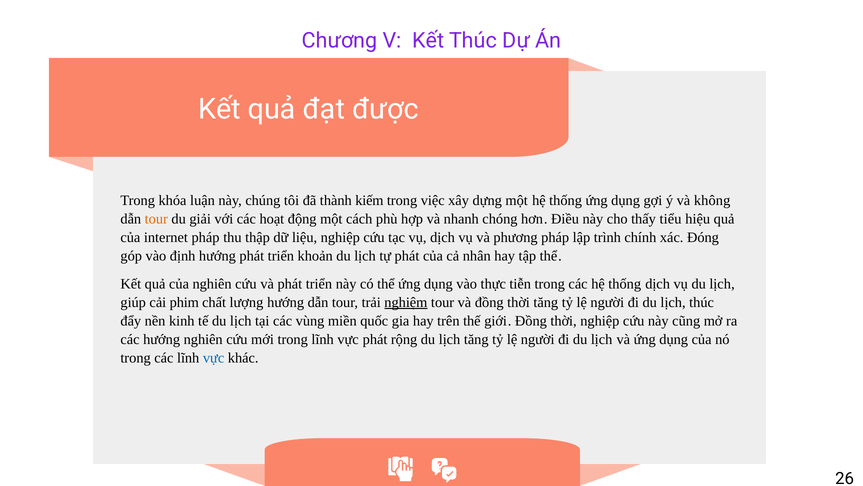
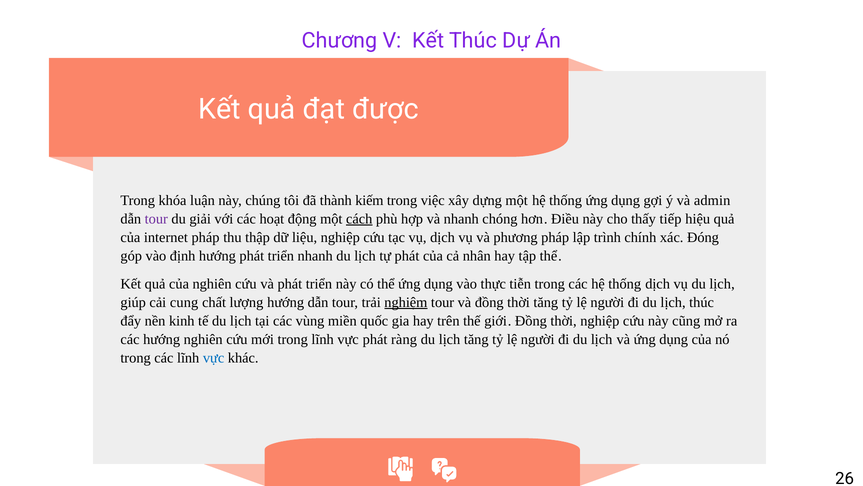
không: không -> admin (712, 200)
tour colour: orange -> purple (156, 219)
cách underline: none -> present (359, 219)
tiểu: tiểu -> tiếp (671, 219)
triển khoản: khoản -> nhanh (315, 256)
phim: phim -> cung (184, 302)
rộng: rộng -> ràng (404, 339)
